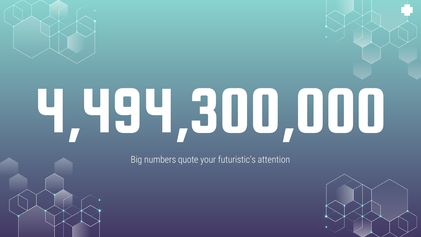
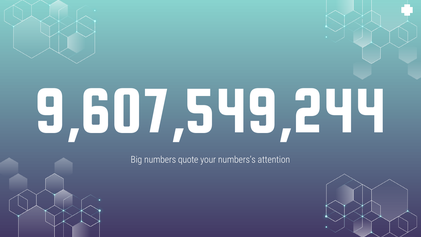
4,494,300,000: 4,494,300,000 -> 9,607,549,244 (210, 110)
futuristic’s: futuristic’s -> numbers’s (237, 160)
